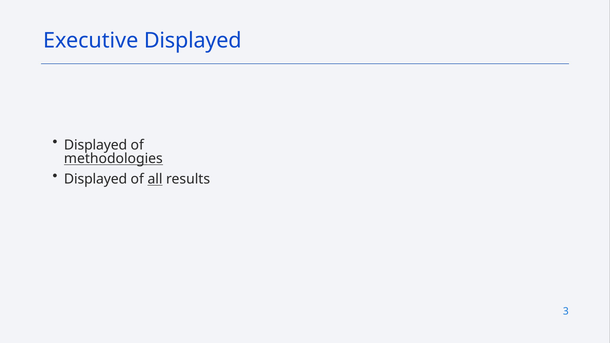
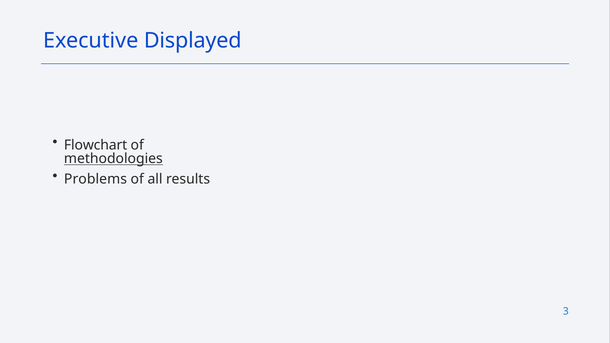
Displayed: Displayed -> Flowchart (96, 145)
Displayed: Displayed -> Problems (95, 179)
all underline: present -> none (155, 179)
